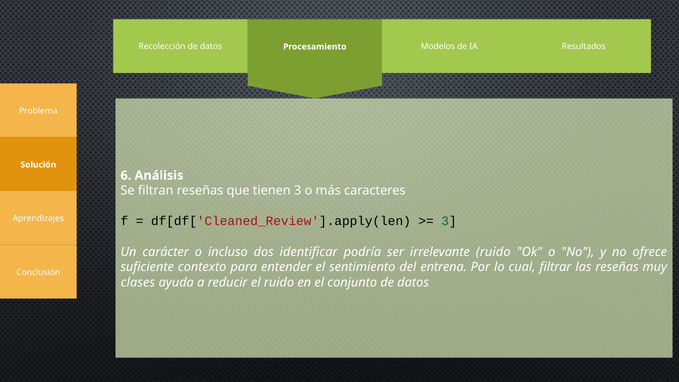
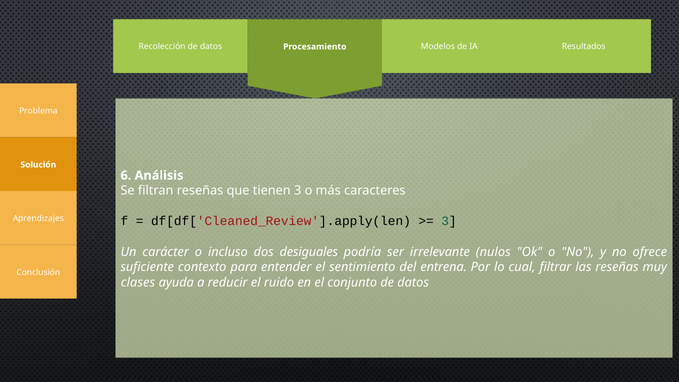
identificar: identificar -> desiguales (309, 252)
irrelevante ruido: ruido -> nulos (493, 252)
